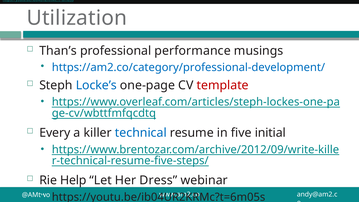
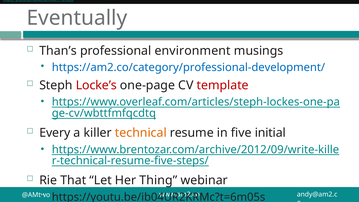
Utilization: Utilization -> Eventually (77, 18)
performance: performance -> environment (193, 51)
Locke’s colour: blue -> red (96, 85)
technical colour: blue -> orange (141, 133)
Help: Help -> That (73, 180)
Dress: Dress -> Thing (158, 180)
